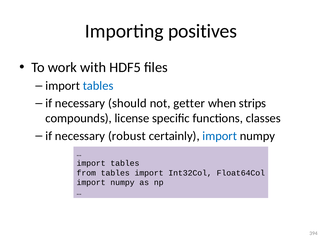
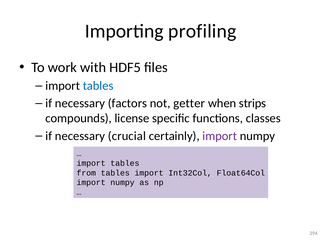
positives: positives -> profiling (202, 31)
should: should -> factors (127, 104)
robust: robust -> crucial (127, 136)
import colour: blue -> purple (220, 136)
